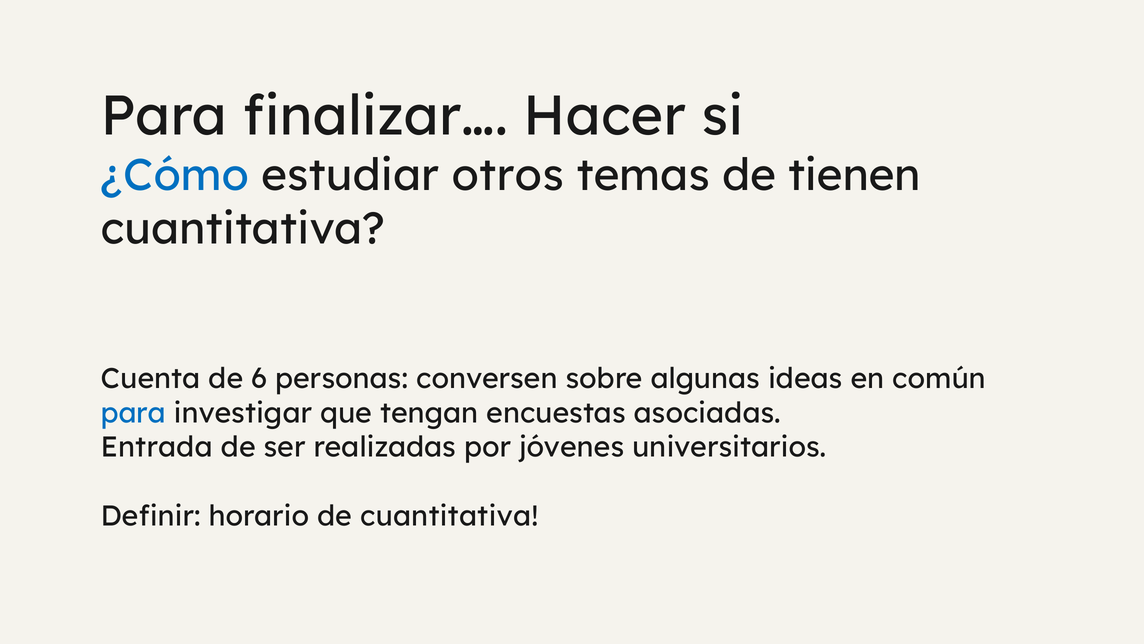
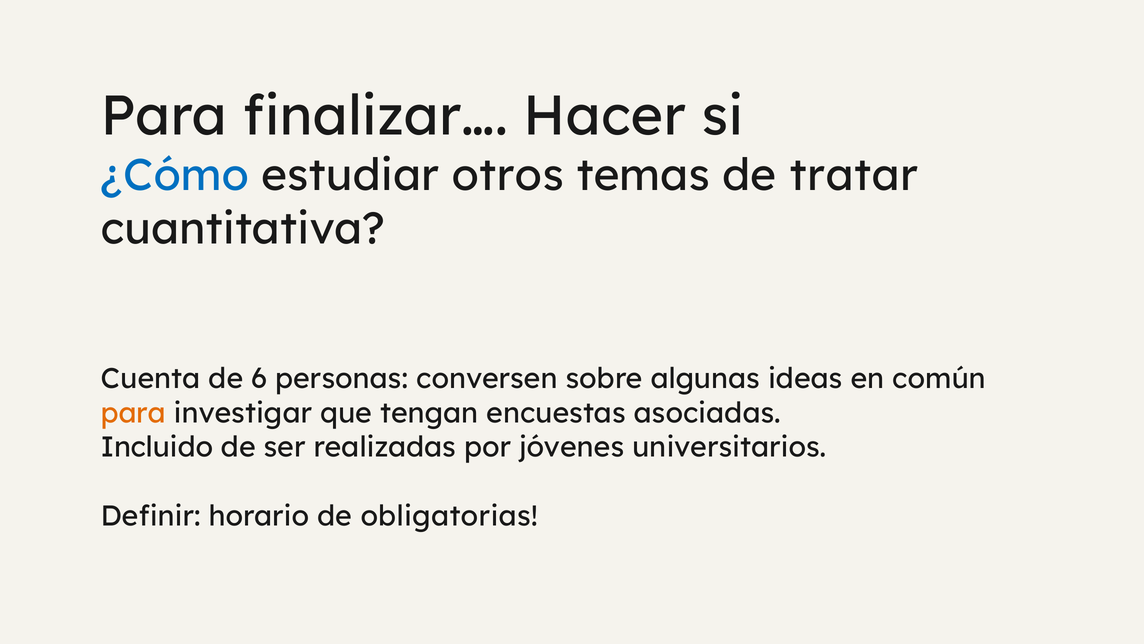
tienen: tienen -> tratar (854, 176)
para colour: blue -> orange (133, 413)
Entrada: Entrada -> Incluido (157, 447)
de cuantitativa: cuantitativa -> obligatorias (449, 516)
